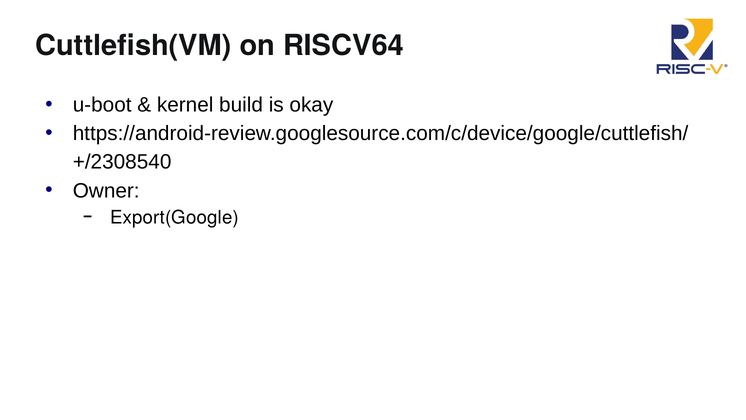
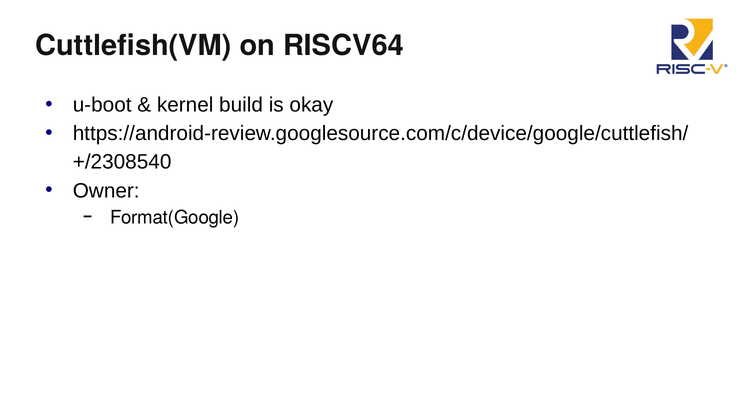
Export(Google: Export(Google -> Format(Google (175, 217)
